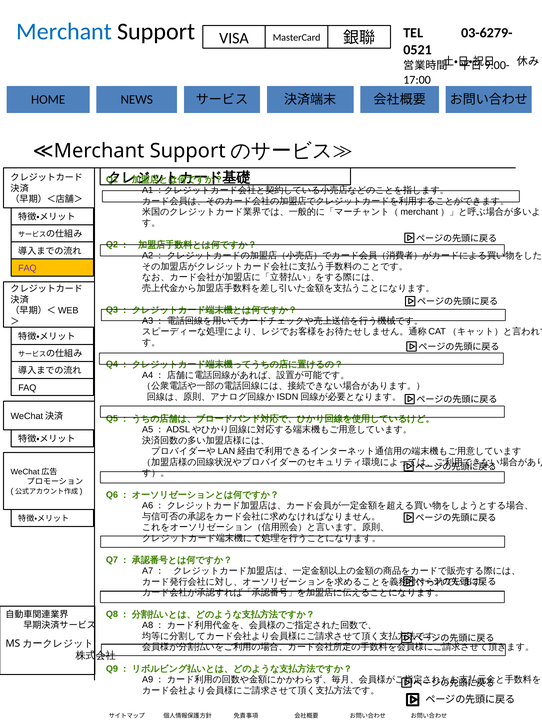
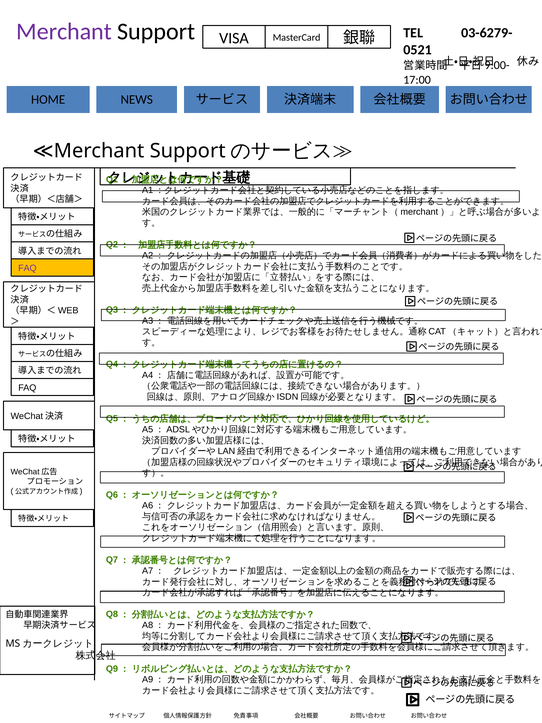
Merchant colour: blue -> purple (64, 32)
